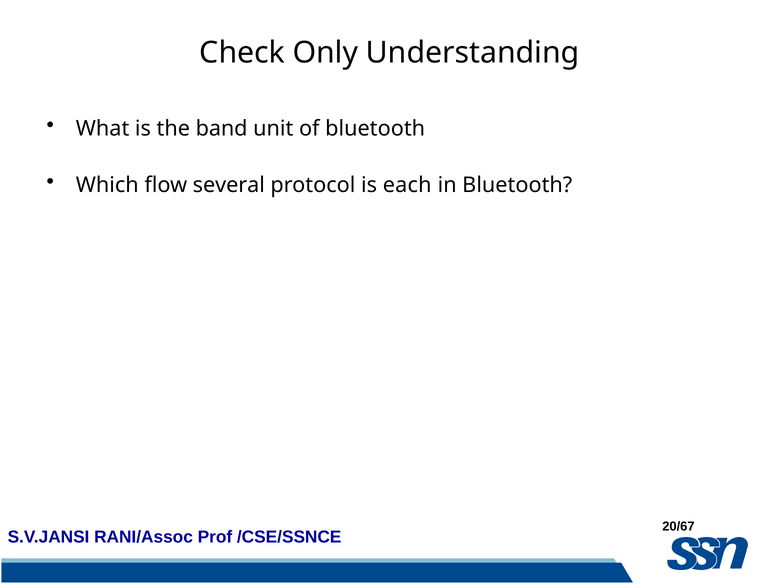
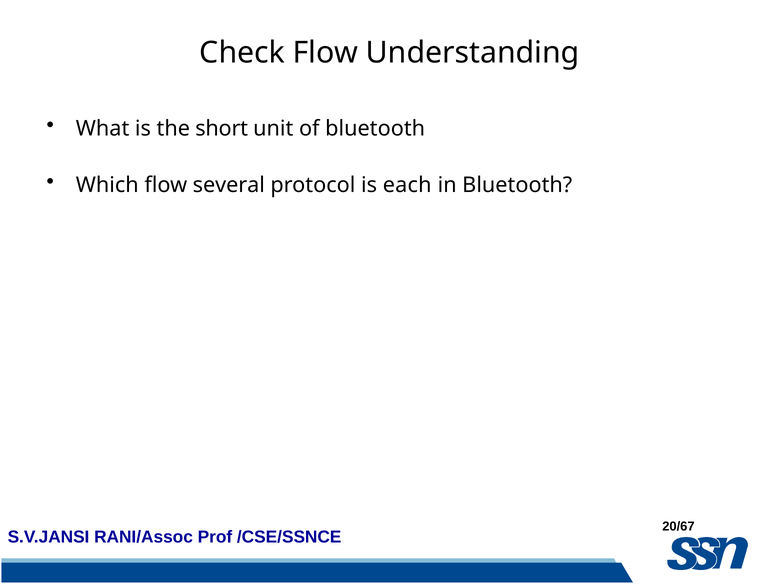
Check Only: Only -> Flow (325, 53)
band: band -> short (222, 129)
